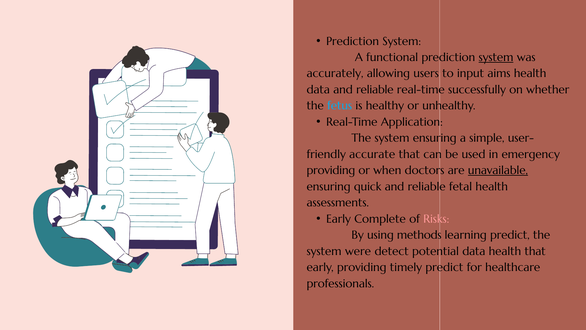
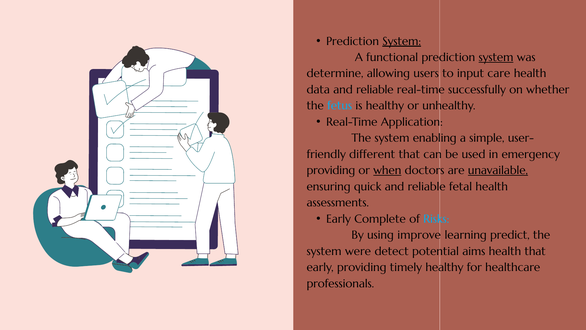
System underline: none -> present (402, 41)
accurately: accurately -> determine (335, 73)
aims: aims -> care (499, 73)
system ensuring: ensuring -> enabling (435, 138)
accurate: accurate -> different (372, 154)
when underline: none -> present (387, 170)
Risks colour: pink -> light blue (436, 219)
methods: methods -> improve (419, 235)
potential data: data -> aims (474, 251)
timely predict: predict -> healthy (444, 267)
